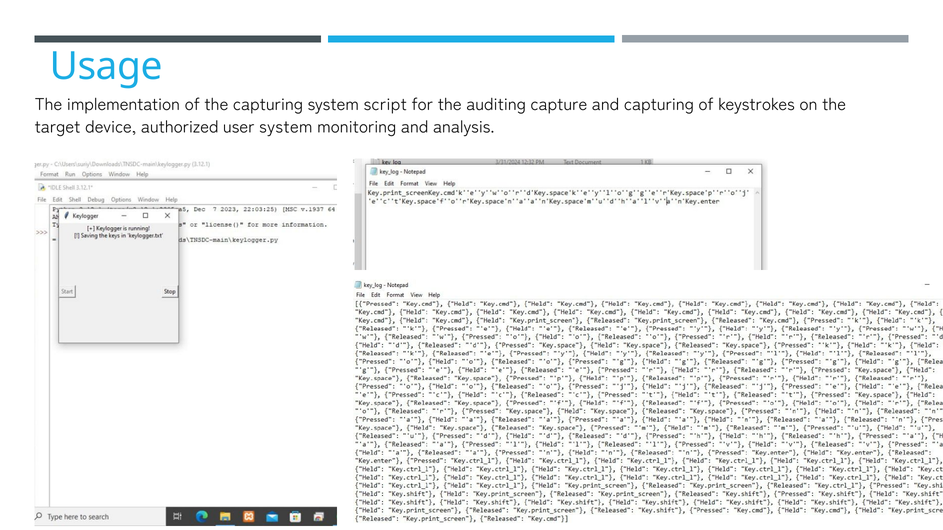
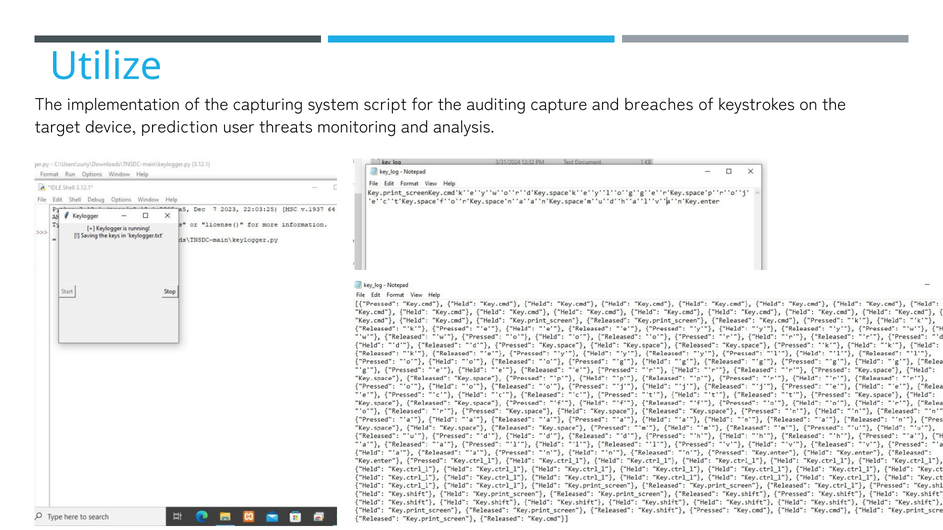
Usage: Usage -> Utilize (106, 66)
and capturing: capturing -> breaches (659, 105)
authorized: authorized -> prediction (180, 127)
user system: system -> threats (286, 127)
